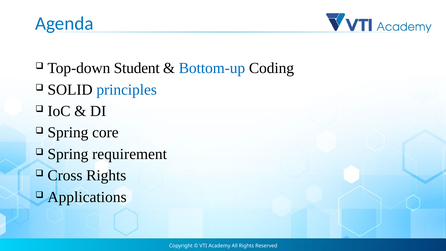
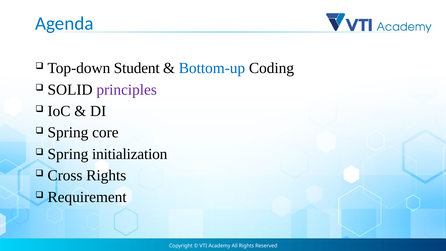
principles colour: blue -> purple (127, 90)
requirement: requirement -> initialization (130, 154)
Applications: Applications -> Requirement (87, 197)
